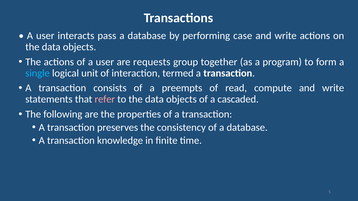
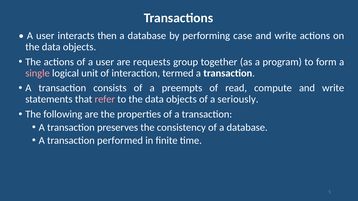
pass: pass -> then (107, 36)
single colour: light blue -> pink (38, 73)
cascaded: cascaded -> seriously (238, 99)
knowledge: knowledge -> performed (120, 141)
